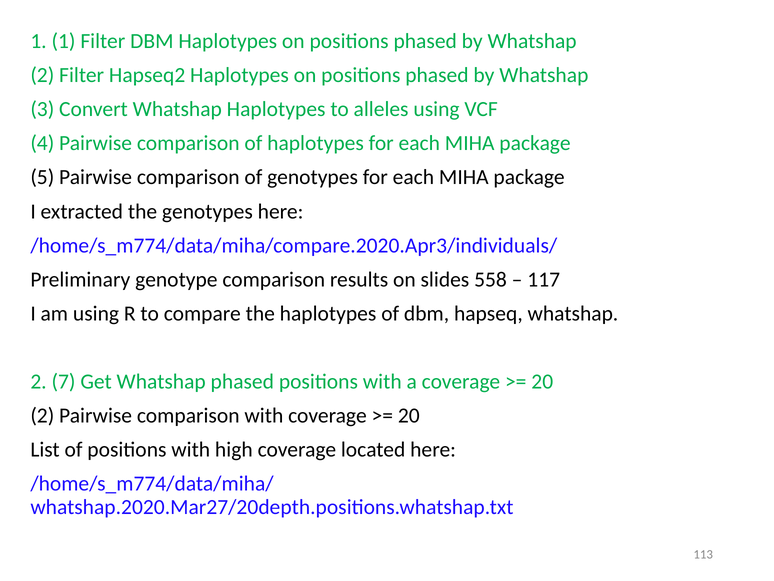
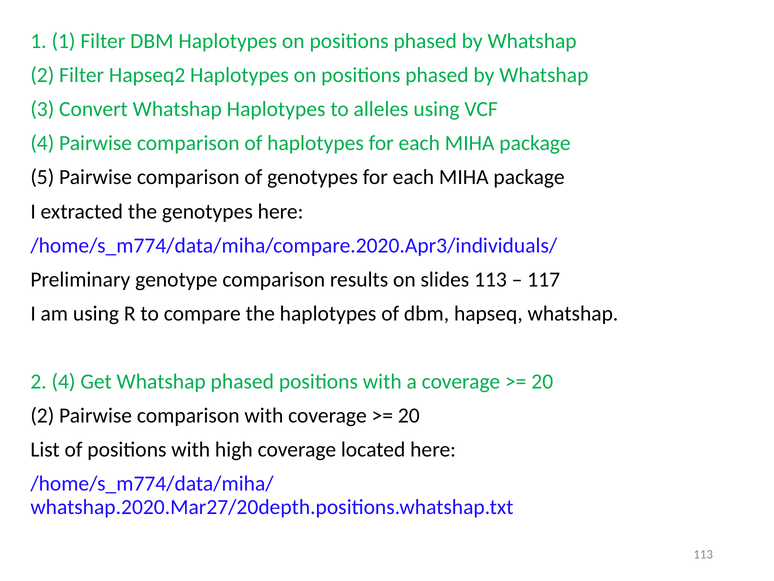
slides 558: 558 -> 113 (490, 279)
2 7: 7 -> 4 (63, 381)
